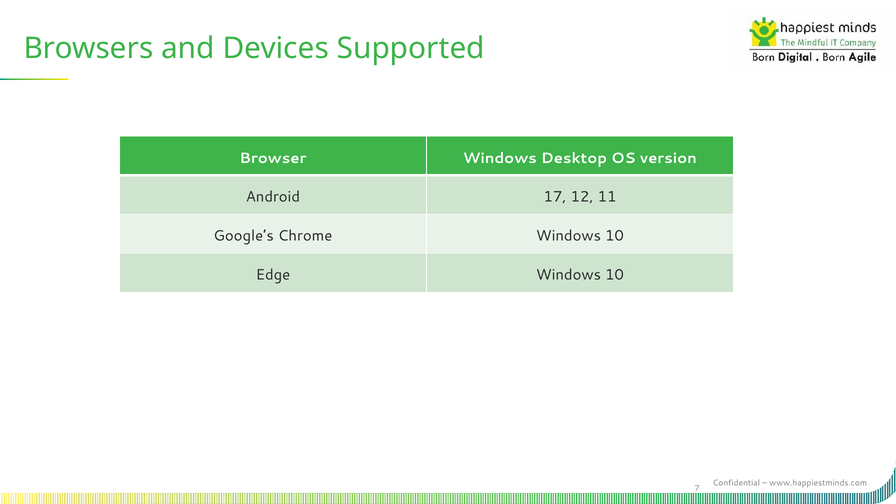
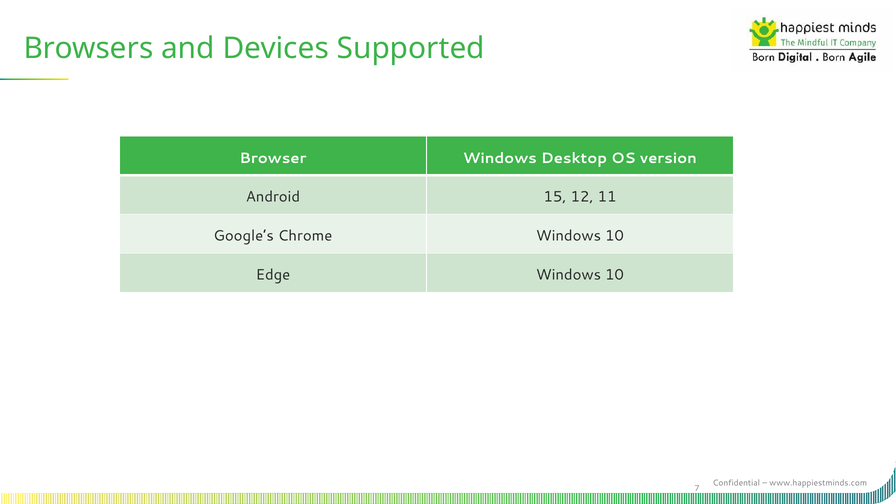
17: 17 -> 15 (555, 197)
